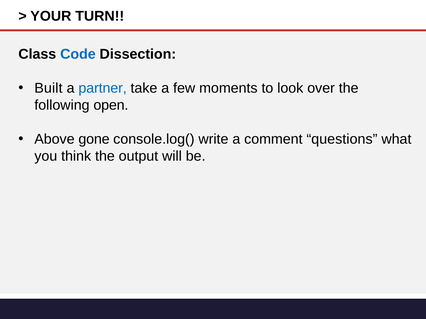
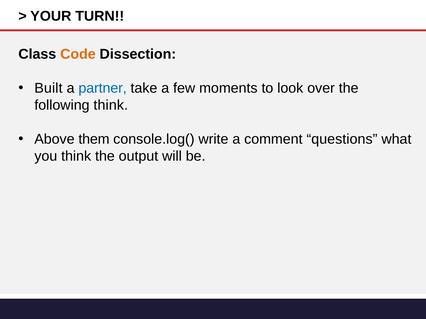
Code colour: blue -> orange (78, 54)
following open: open -> think (111, 105)
gone: gone -> them (94, 139)
